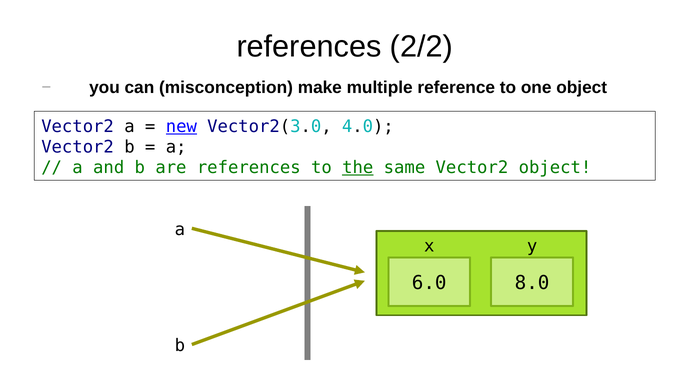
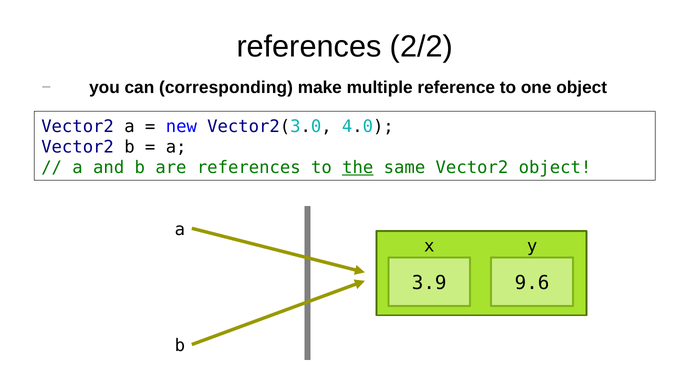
misconception: misconception -> corresponding (226, 88)
new underline: present -> none (181, 126)
6.0: 6.0 -> 3.9 (429, 283)
8.0: 8.0 -> 9.6 (532, 283)
